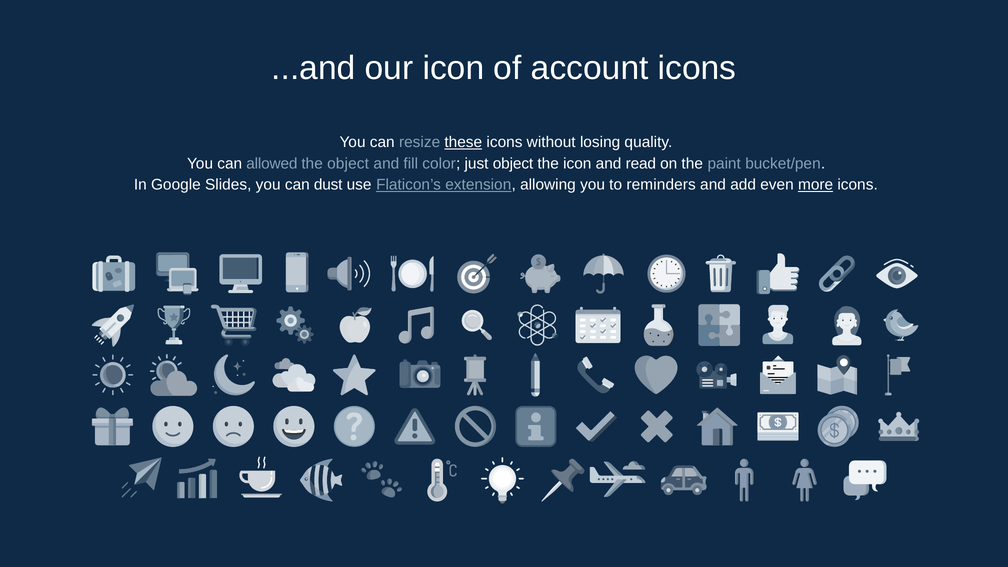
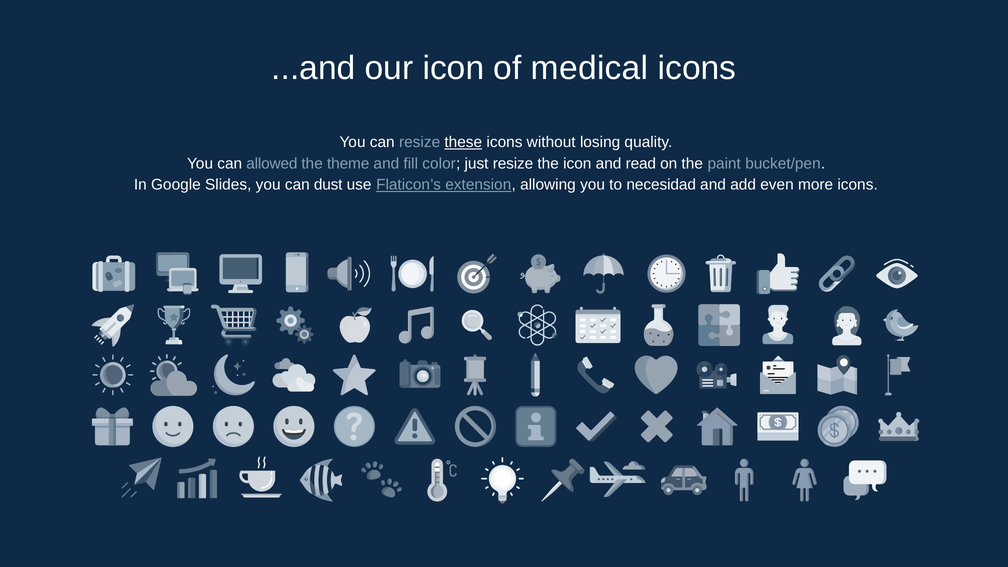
account: account -> medical (590, 68)
the object: object -> theme (348, 164)
just object: object -> resize (513, 164)
reminders: reminders -> necesidad (661, 185)
more underline: present -> none (816, 185)
